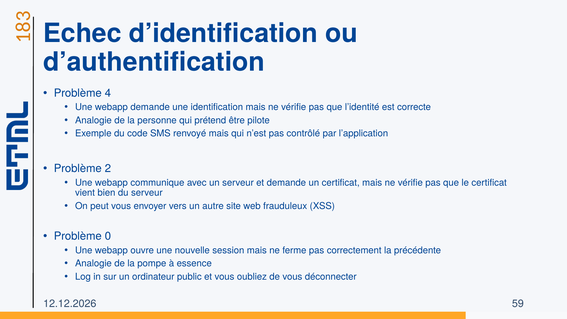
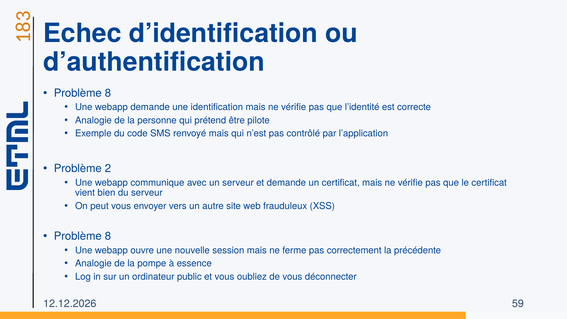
4: 4 -> 8 (108, 93)
0: 0 -> 8 (108, 236)
